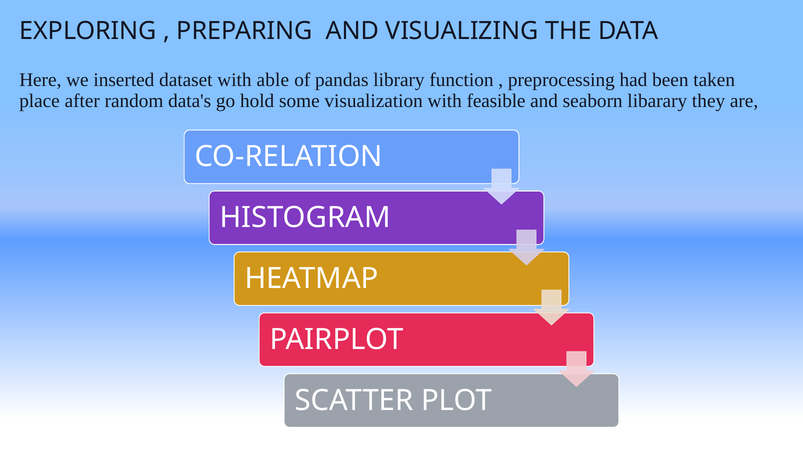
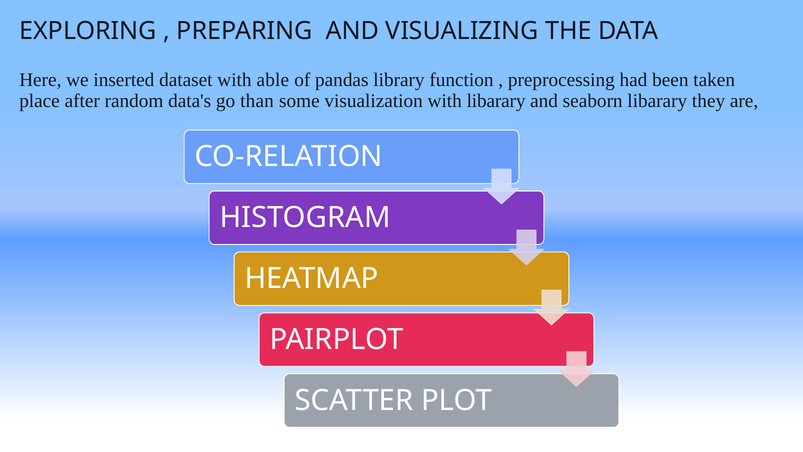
hold: hold -> than (257, 101)
with feasible: feasible -> libarary (496, 101)
